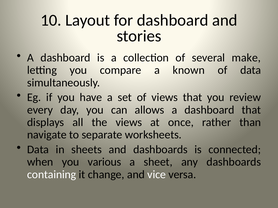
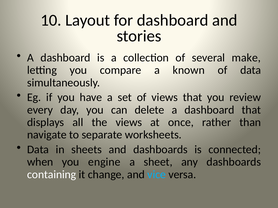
allows: allows -> delete (150, 110)
various: various -> engine (104, 162)
vice colour: white -> light blue (157, 175)
